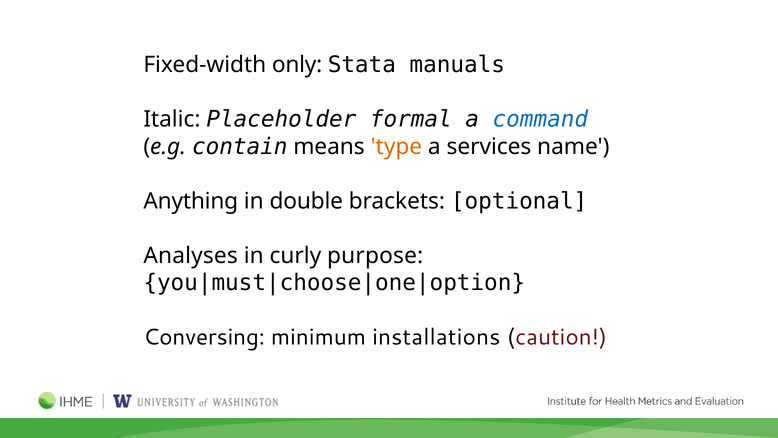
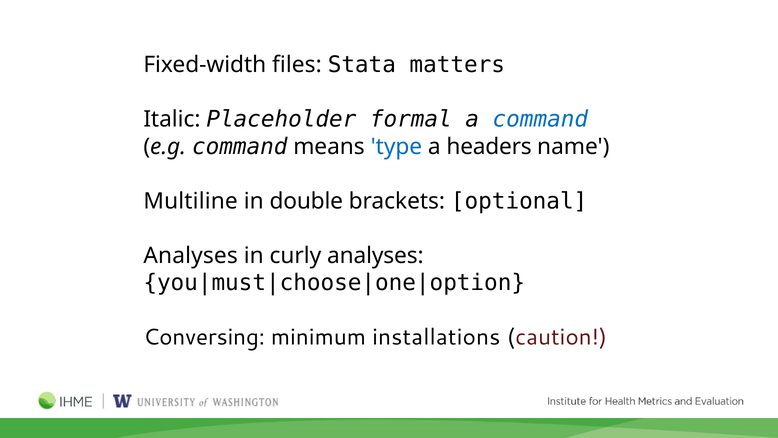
only: only -> files (297, 65)
manuals: manuals -> matters (457, 65)
e.g contain: contain -> command (240, 146)
type colour: orange -> blue (396, 146)
services: services -> headers (489, 146)
Anything: Anything -> Multiline (191, 201)
curly purpose: purpose -> analyses (375, 255)
